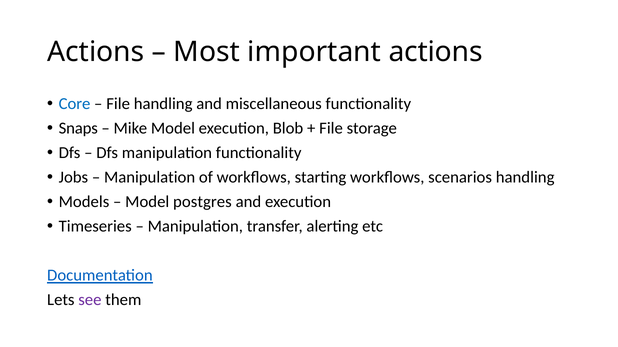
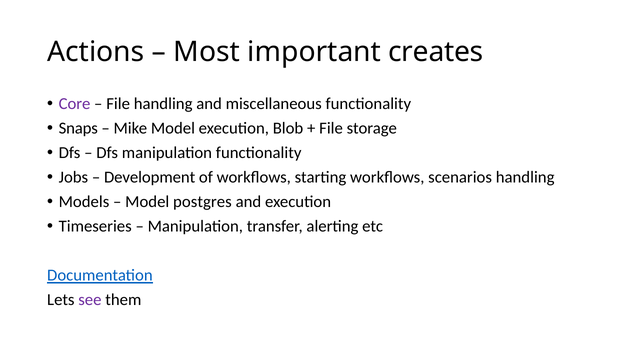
important actions: actions -> creates (436, 52)
Core colour: blue -> purple (75, 104)
Manipulation: Manipulation -> Development (150, 178)
